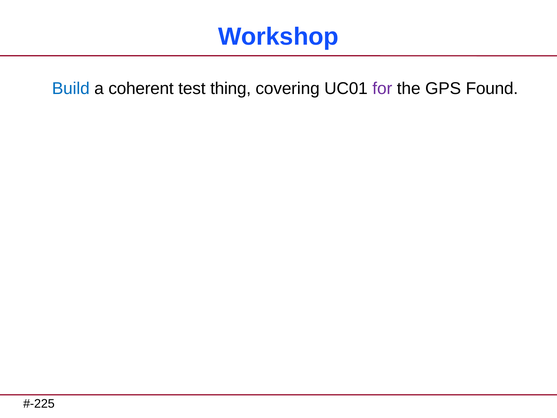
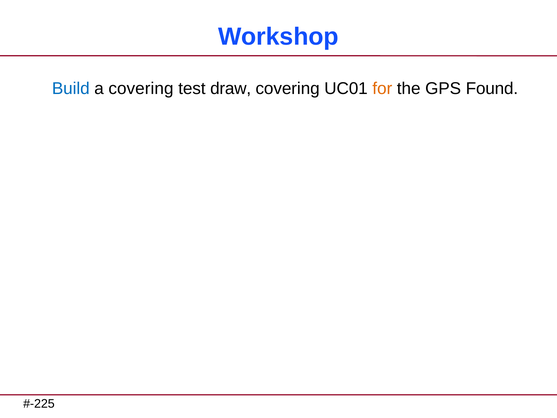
a coherent: coherent -> covering (141, 88)
thing: thing -> draw (231, 88)
for colour: purple -> orange (382, 88)
